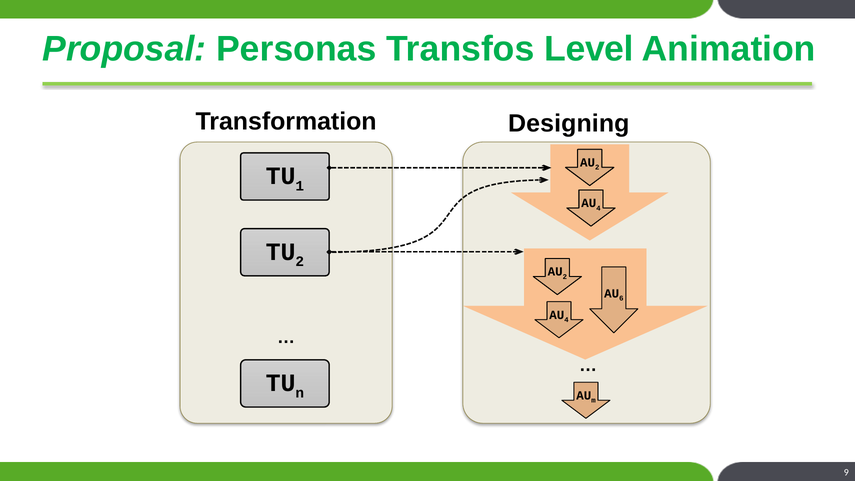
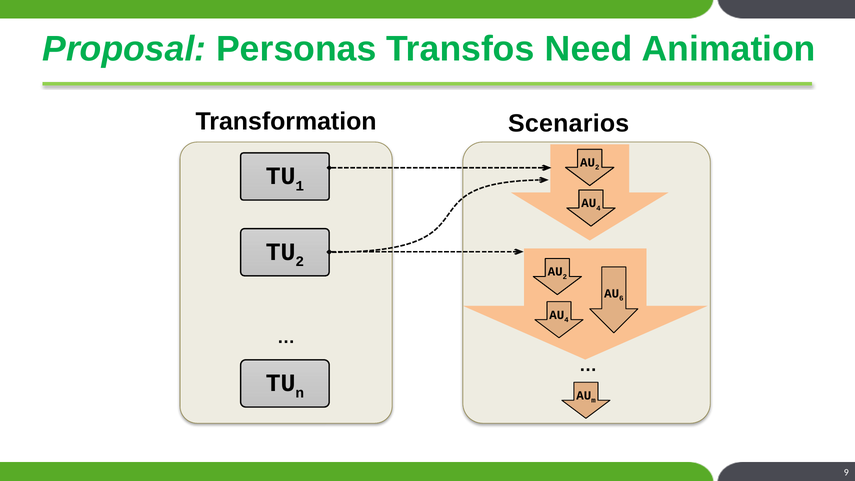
Level: Level -> Need (589, 49)
Designing: Designing -> Scenarios (569, 123)
